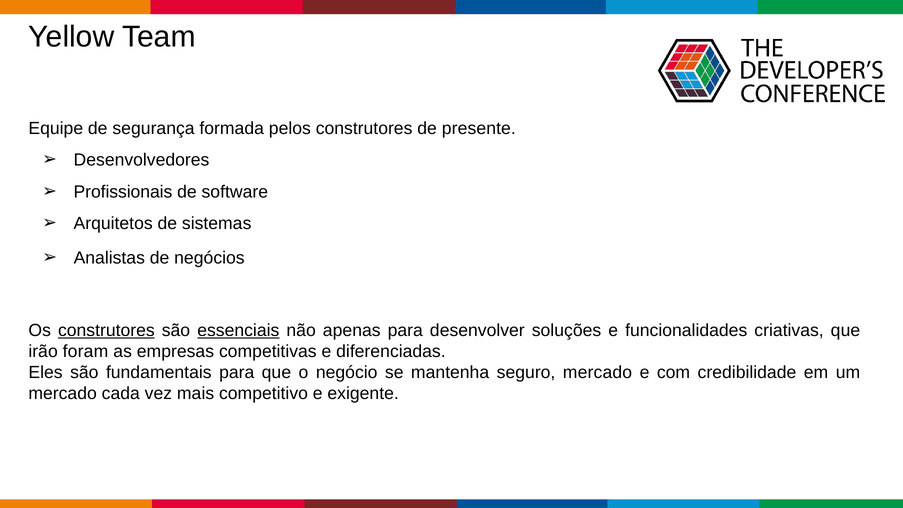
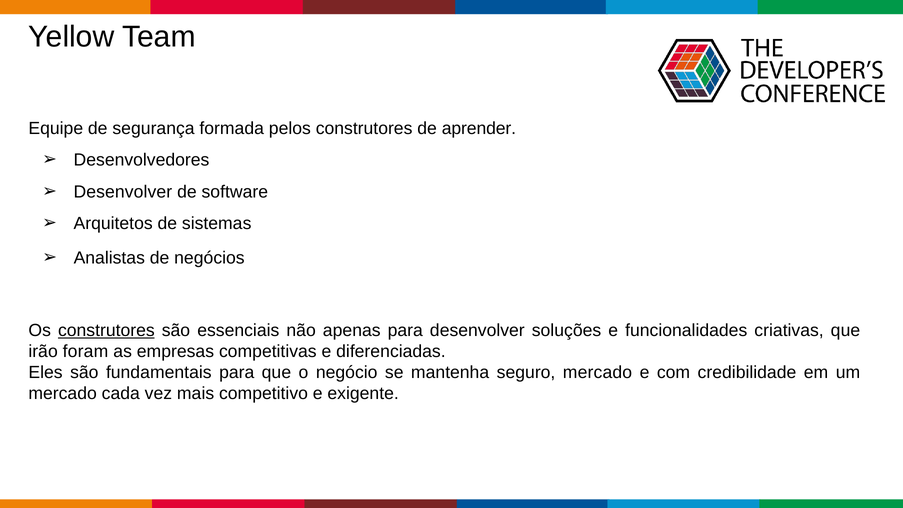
presente: presente -> aprender (479, 128)
Profissionais: Profissionais -> Desenvolver (123, 192)
essenciais underline: present -> none (238, 330)
